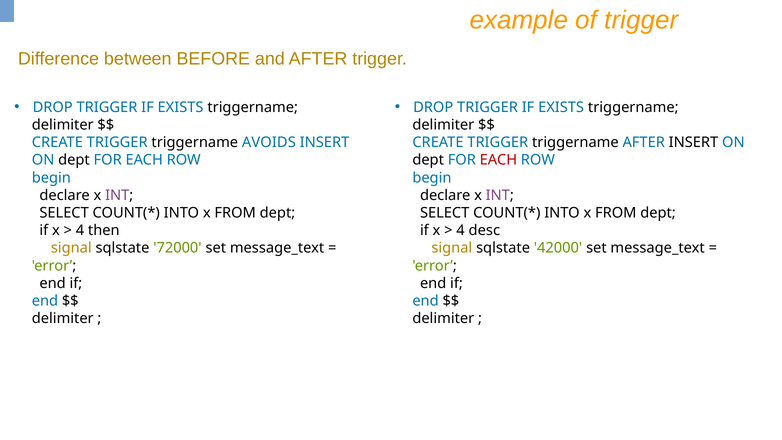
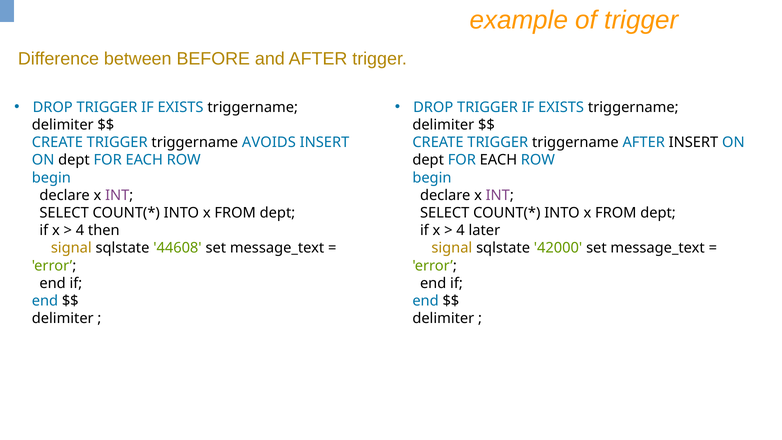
EACH colour: red -> black (498, 160)
desc: desc -> later (484, 230)
72000: 72000 -> 44608 (177, 248)
